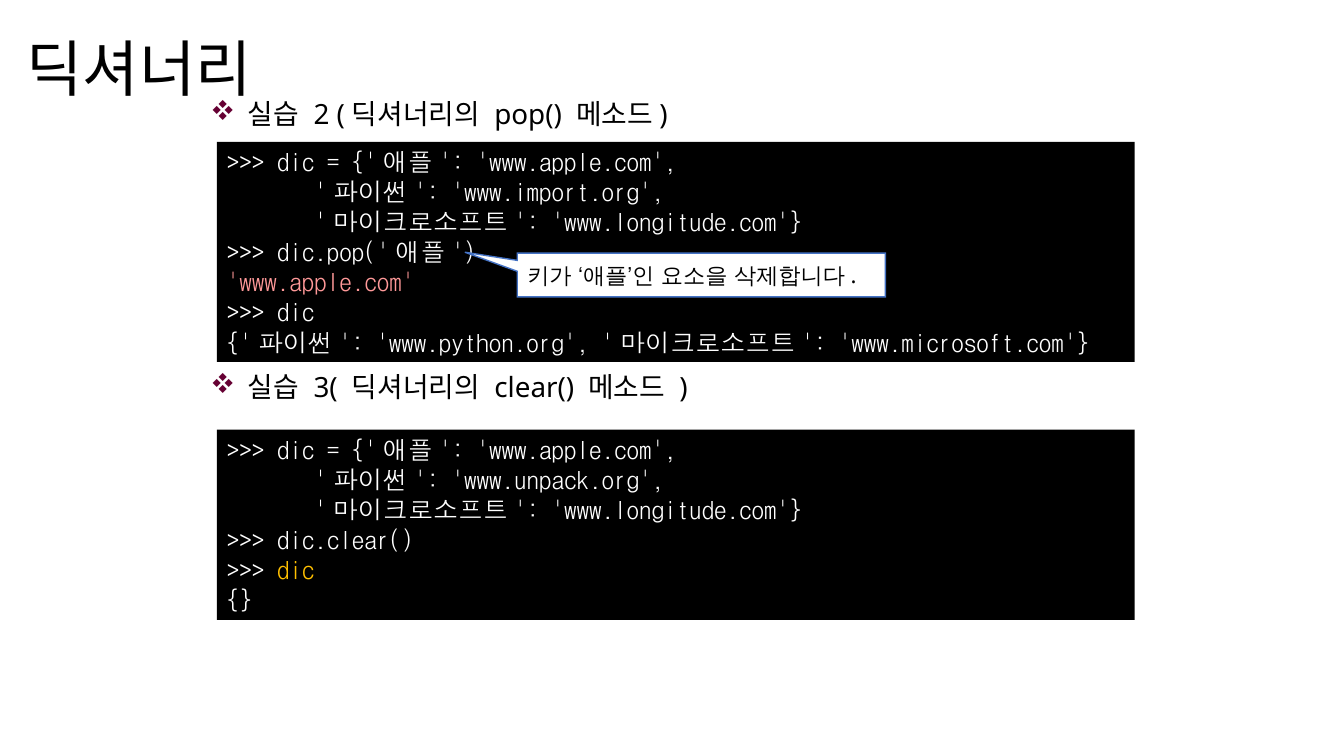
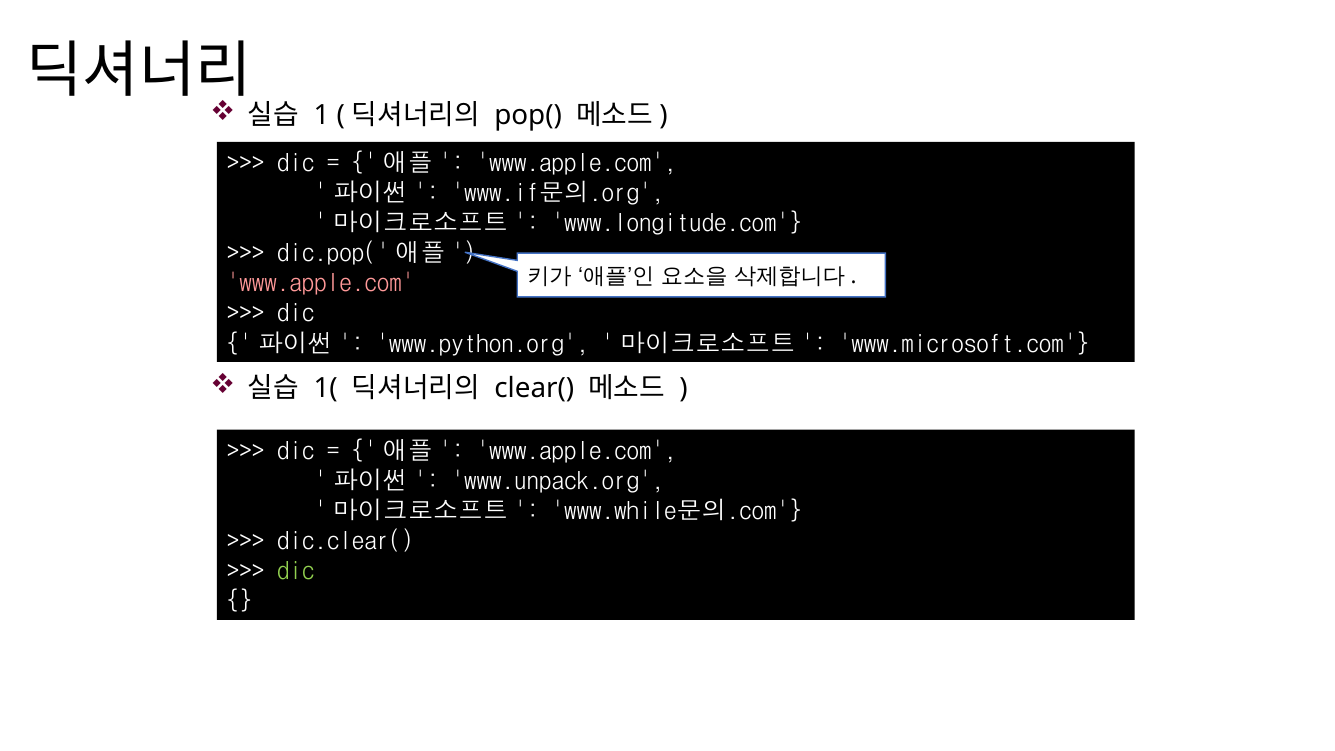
2: 2 -> 1 (322, 115)
www.import.org: www.import.org -> www.if문의.org (558, 194)
3(: 3( -> 1( (326, 388)
www.longitude.com: www.longitude.com -> www.while문의.com (677, 511)
dic colour: yellow -> light green (296, 572)
